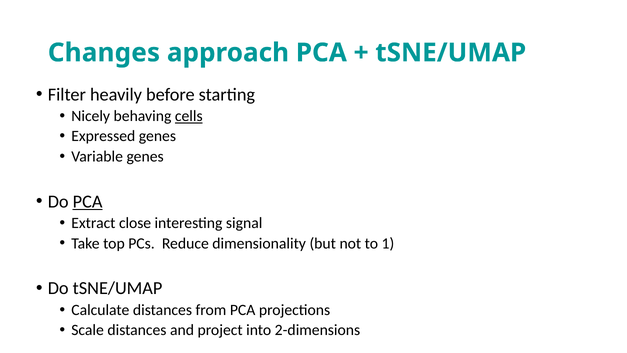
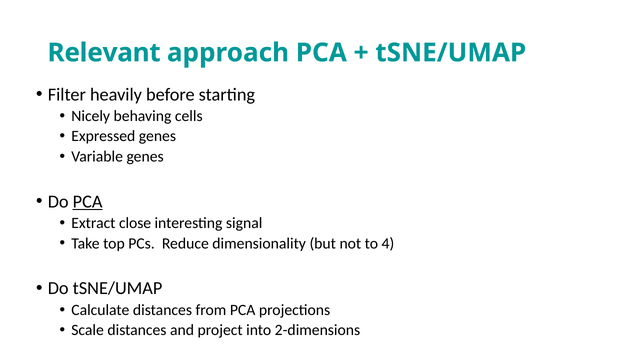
Changes: Changes -> Relevant (104, 53)
cells underline: present -> none (189, 116)
1: 1 -> 4 (388, 243)
